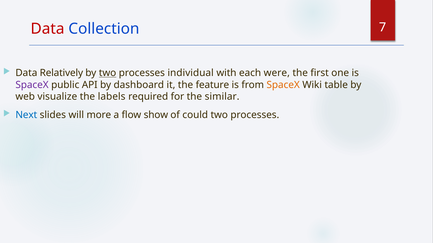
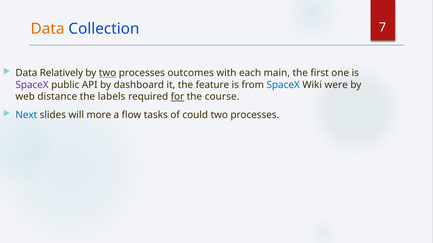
Data colour: red -> orange (48, 29)
individual: individual -> outcomes (191, 73)
were: were -> main (277, 73)
SpaceX colour: orange -> blue (283, 85)
table: table -> were (336, 85)
visualize: visualize -> distance (57, 97)
for underline: none -> present (177, 97)
similar: similar -> course (222, 97)
show: show -> tasks (156, 115)
